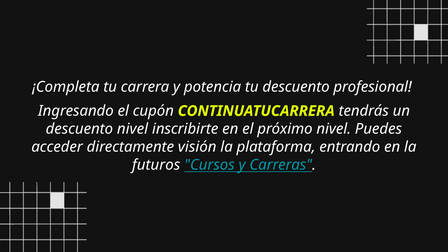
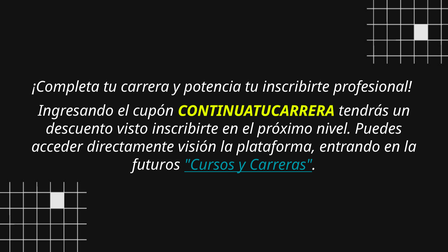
tu descuento: descuento -> inscribirte (296, 87)
descuento nivel: nivel -> visto (133, 129)
